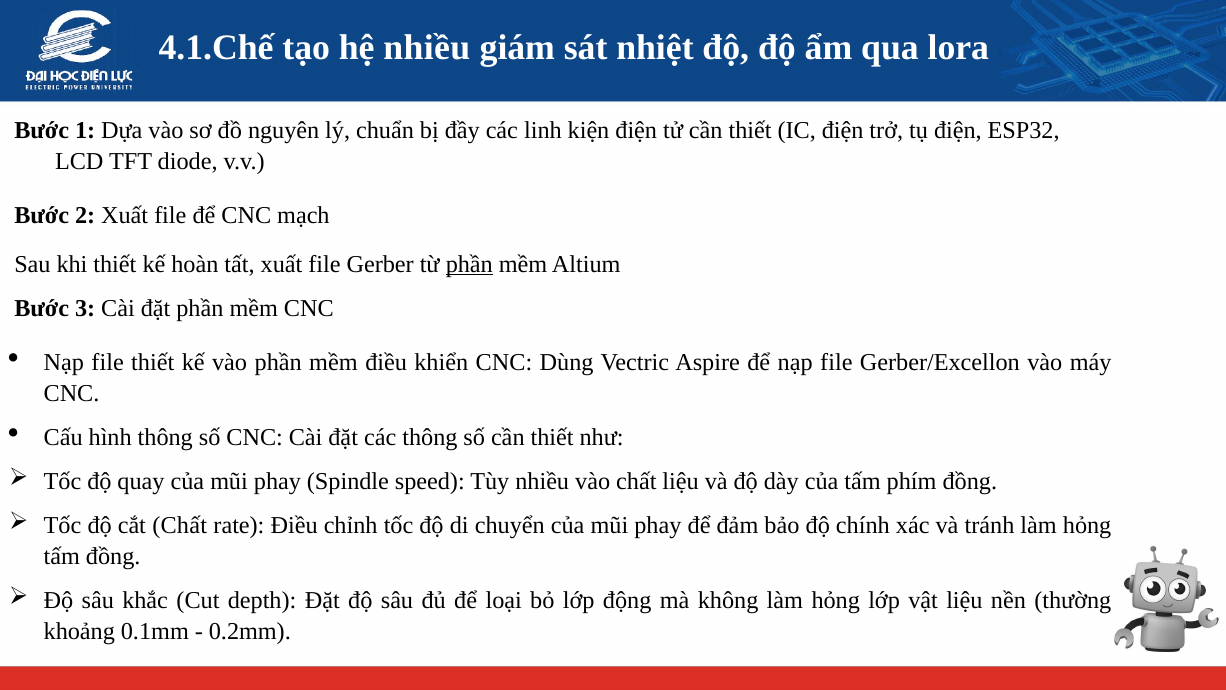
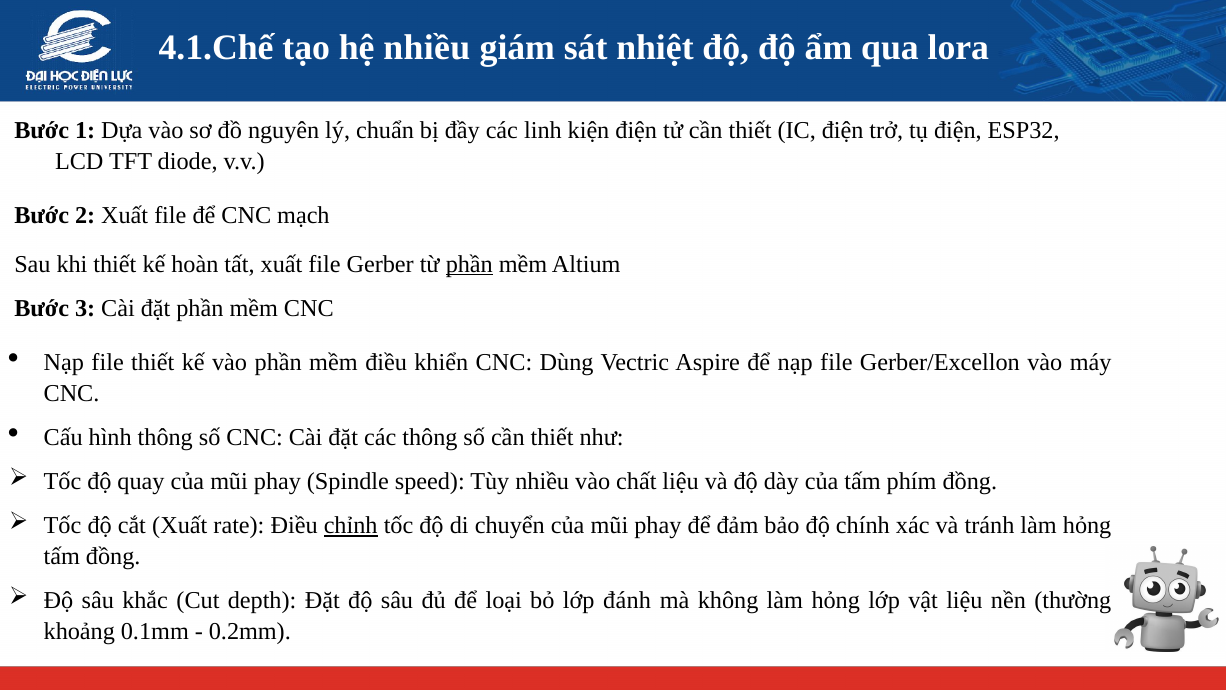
cắt Chất: Chất -> Xuất (180, 525)
chỉnh underline: none -> present (351, 525)
động: động -> đánh (627, 600)
